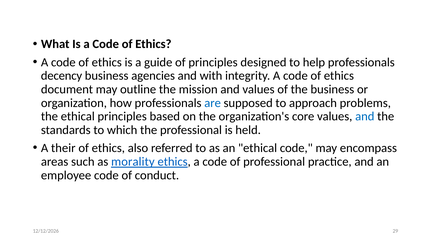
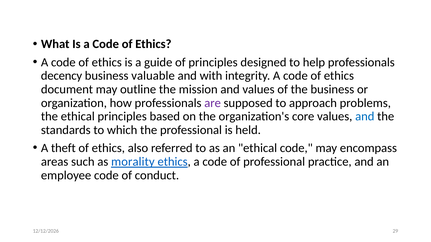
agencies: agencies -> valuable (153, 76)
are colour: blue -> purple (213, 103)
their: their -> theft (63, 148)
